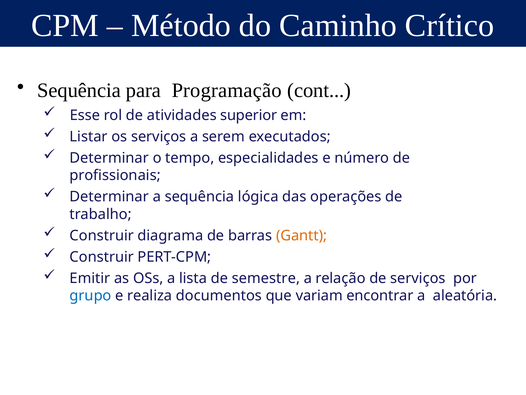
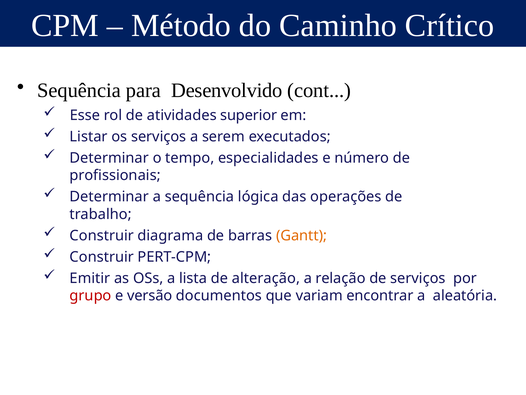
Programação: Programação -> Desenvolvido (227, 90)
semestre: semestre -> alteração (266, 278)
grupo colour: blue -> red (91, 295)
realiza: realiza -> versão (150, 295)
